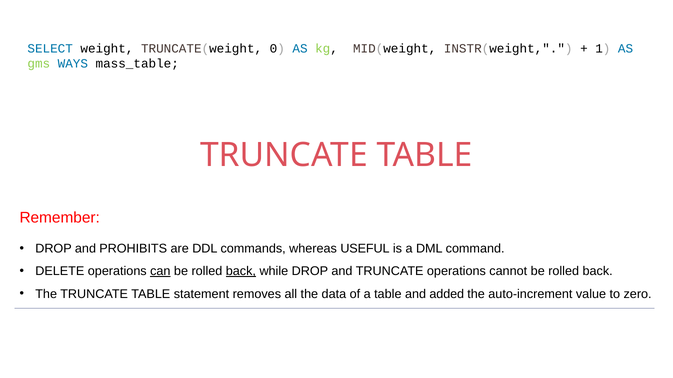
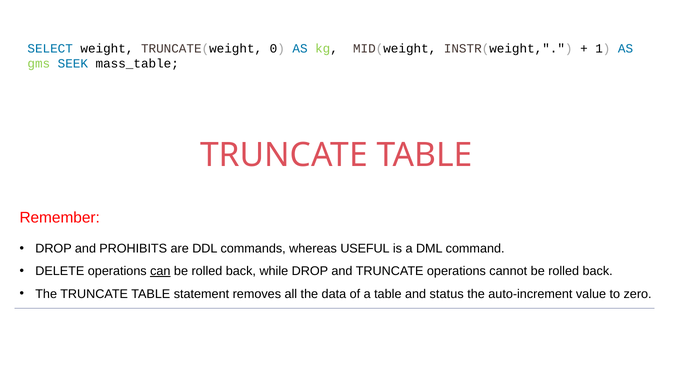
WAYS: WAYS -> SEEK (73, 64)
back underline: present -> none (241, 272)
added: added -> status (447, 294)
